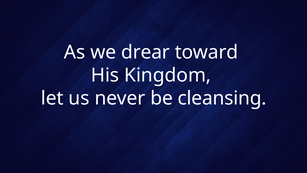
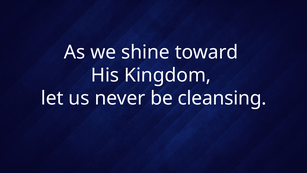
drear: drear -> shine (146, 52)
